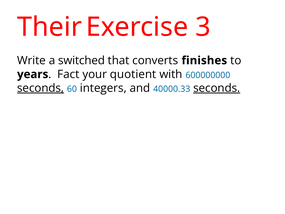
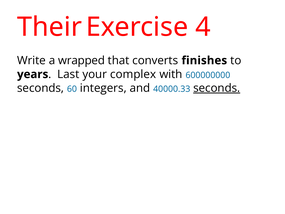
3: 3 -> 4 (203, 27)
switched: switched -> wrapped (81, 60)
Fact: Fact -> Last (68, 74)
quotient: quotient -> complex (133, 74)
seconds underline: present -> none (41, 88)
